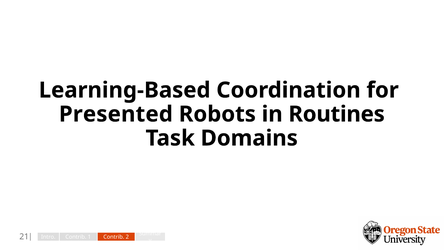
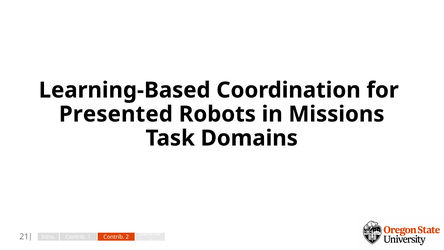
Routines: Routines -> Missions (336, 114)
